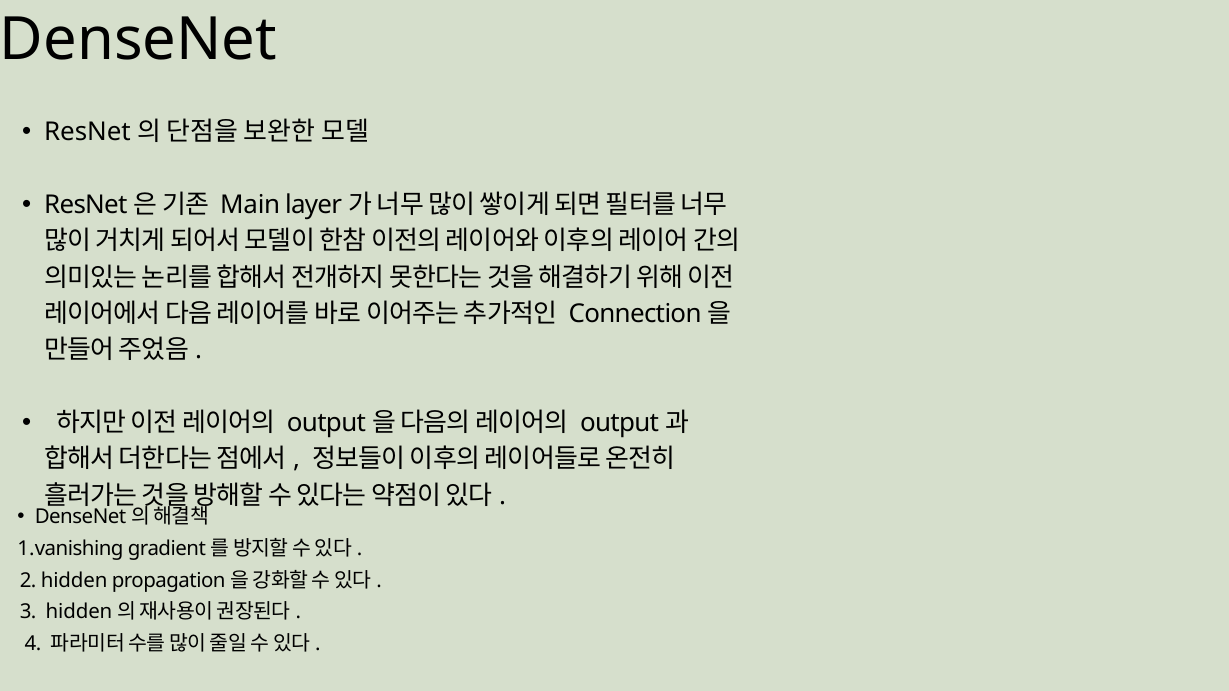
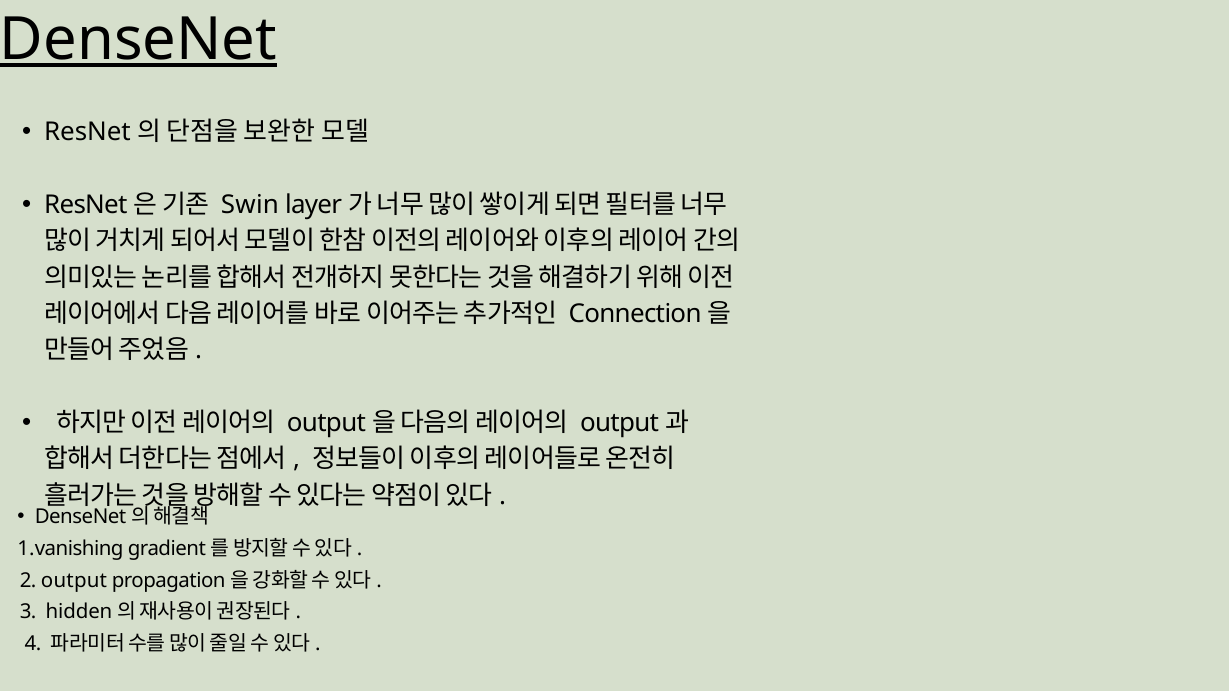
DenseNet underline: none -> present (138, 39)
Main: Main -> Swin (250, 205)
2 hidden: hidden -> output (74, 581)
